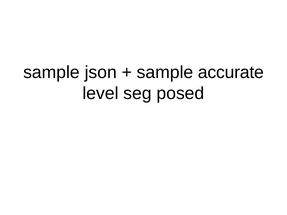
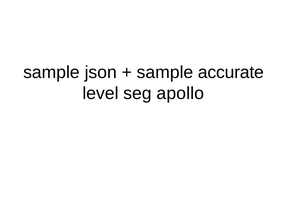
posed: posed -> apollo (180, 93)
